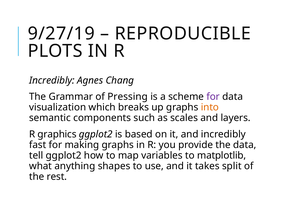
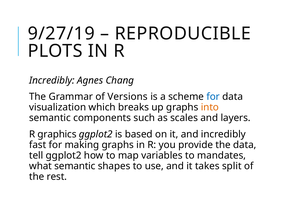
Pressing: Pressing -> Versions (128, 97)
for colour: purple -> blue (213, 97)
matplotlib: matplotlib -> mandates (222, 155)
what anything: anything -> semantic (75, 166)
